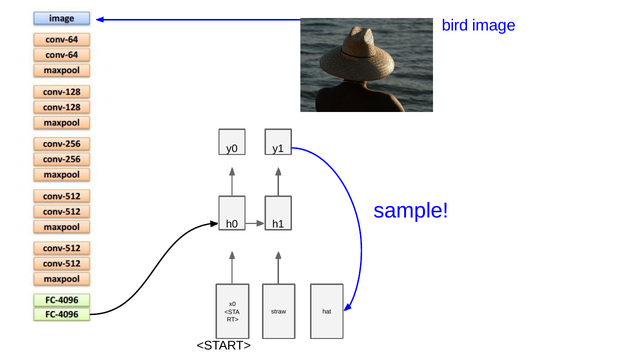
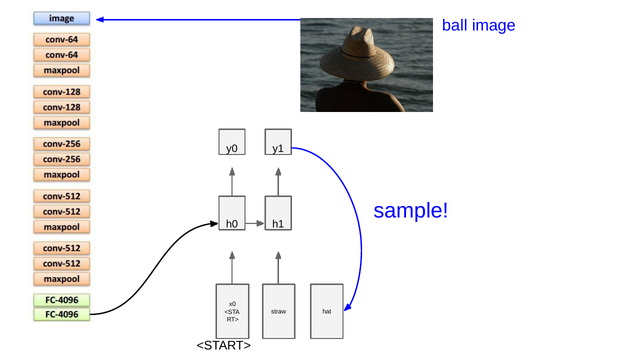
bird: bird -> ball (455, 26)
